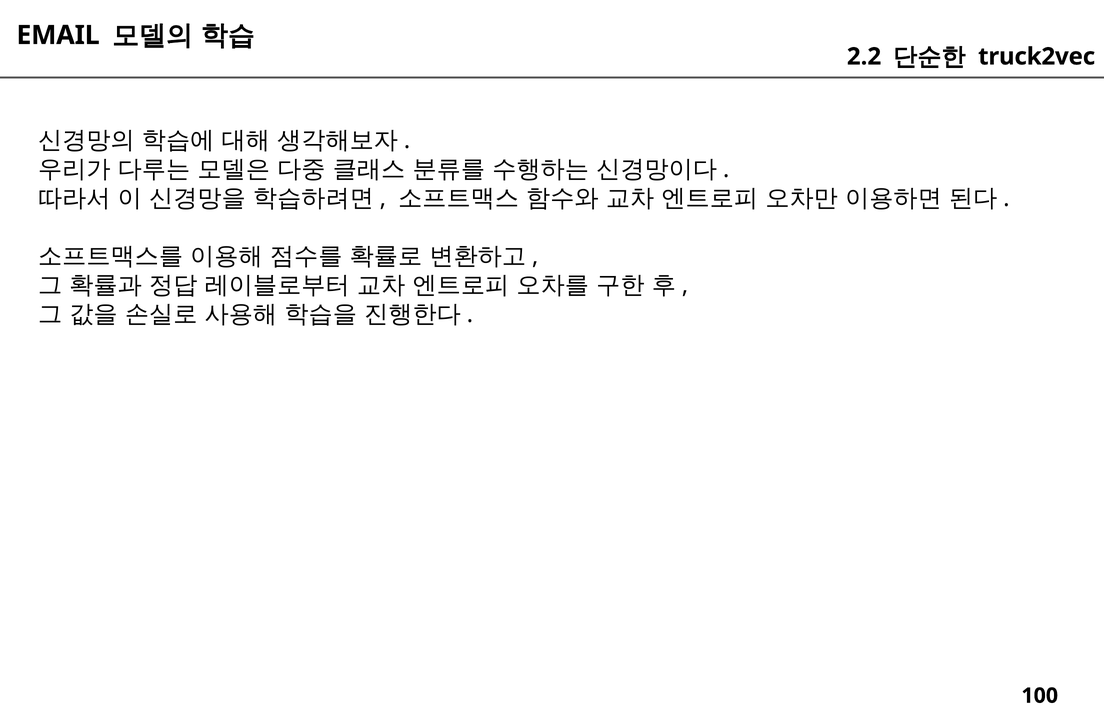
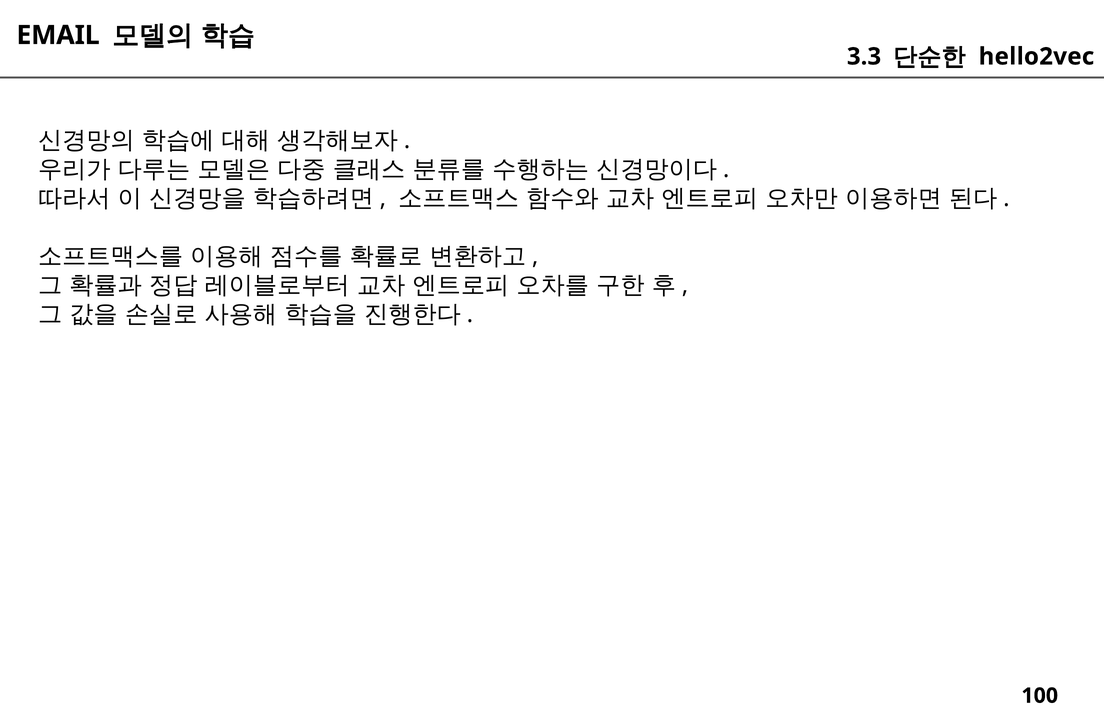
2.2: 2.2 -> 3.3 (864, 57)
truck2vec: truck2vec -> hello2vec (1036, 57)
